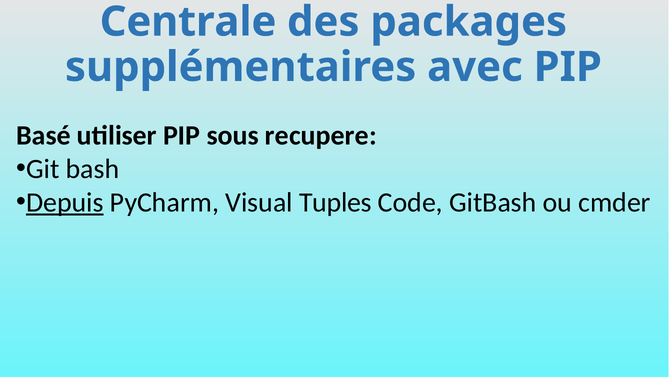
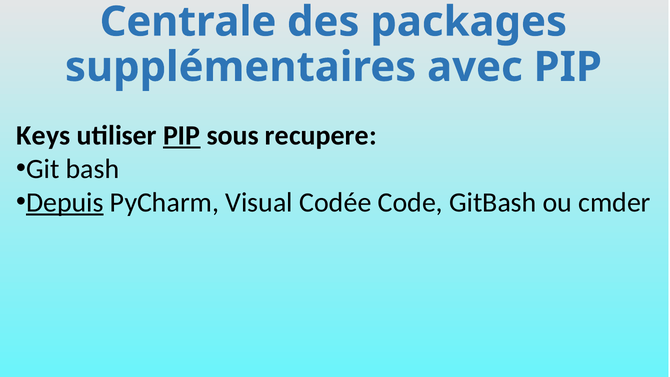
Basé: Basé -> Keys (43, 136)
PIP underline: none -> present (182, 136)
Tuples: Tuples -> Codée (335, 203)
